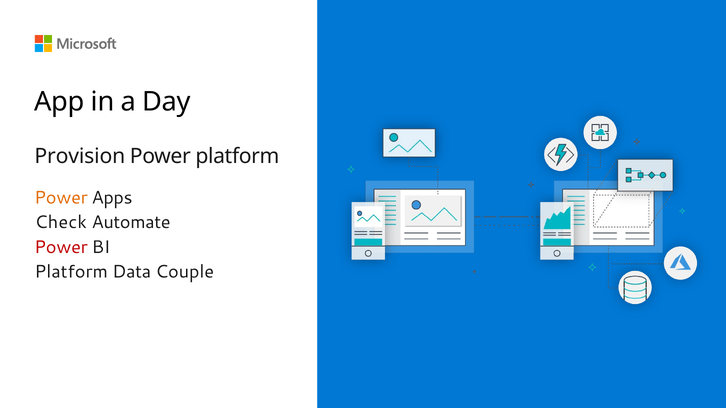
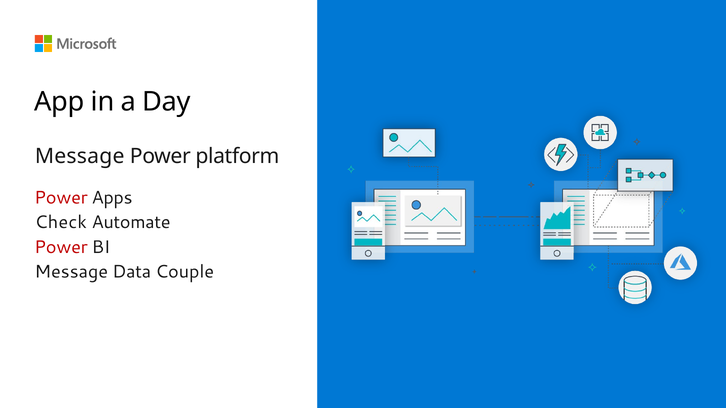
Provision: Provision -> Message (80, 157)
Power colour: orange -> red (61, 198)
Platform: Platform -> Message (71, 272)
